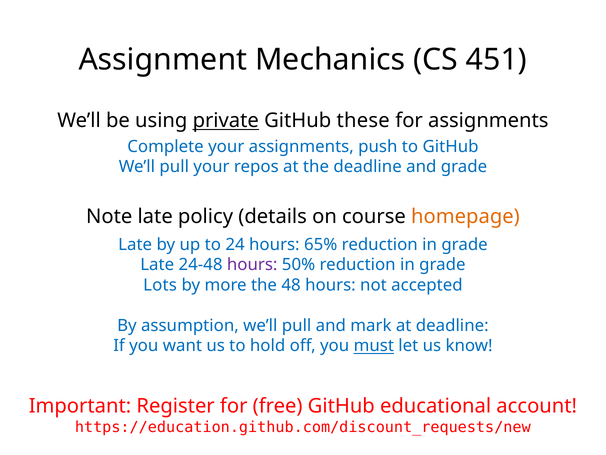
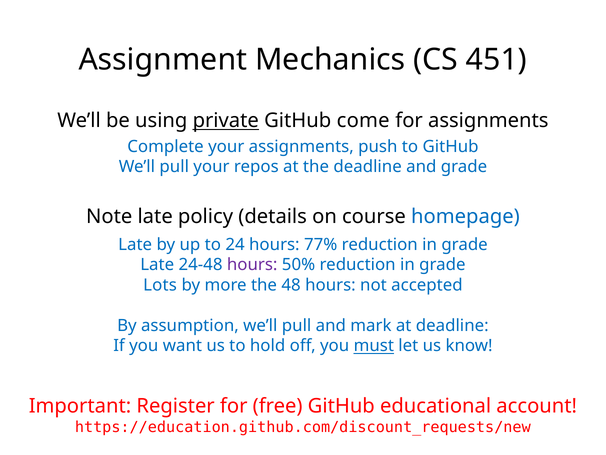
these: these -> come (363, 120)
homepage colour: orange -> blue (465, 216)
65%: 65% -> 77% (321, 244)
